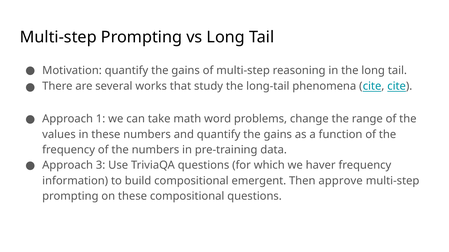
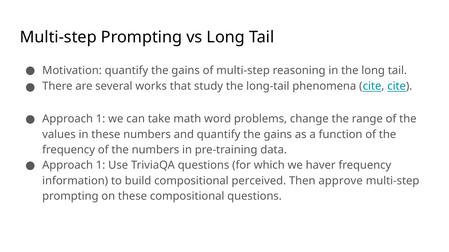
3: 3 -> 1 (101, 166)
emergent: emergent -> perceived (259, 181)
